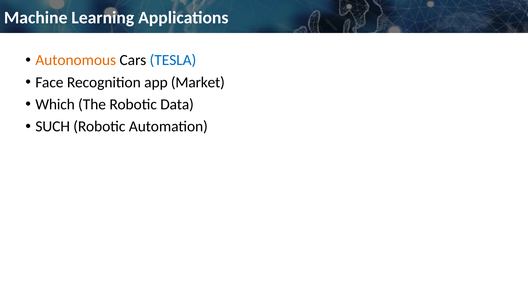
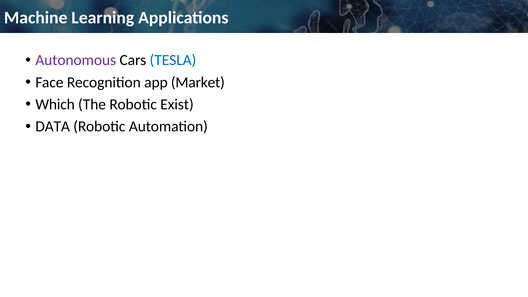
Autonomous colour: orange -> purple (76, 60)
Data: Data -> Exist (177, 104)
SUCH: SUCH -> DATA (53, 127)
